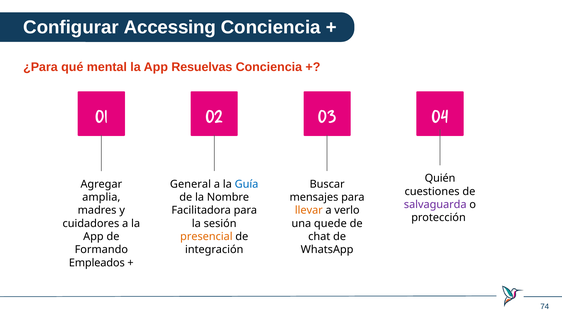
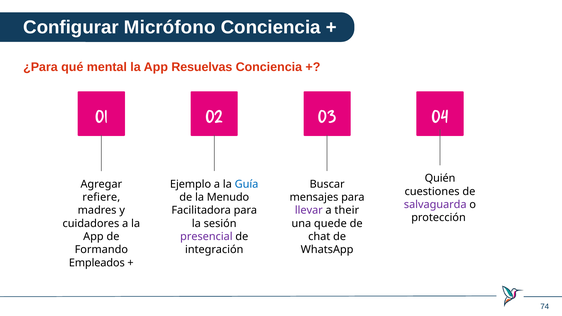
Accessing: Accessing -> Micrófono (170, 27)
General: General -> Ejemplo (191, 184)
amplia: amplia -> refiere (101, 197)
Nombre: Nombre -> Menudo (228, 197)
llevar colour: orange -> purple (309, 210)
verlo: verlo -> their (347, 210)
presencial colour: orange -> purple (206, 237)
